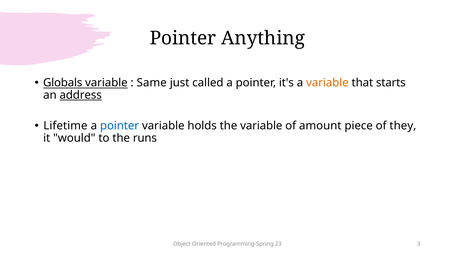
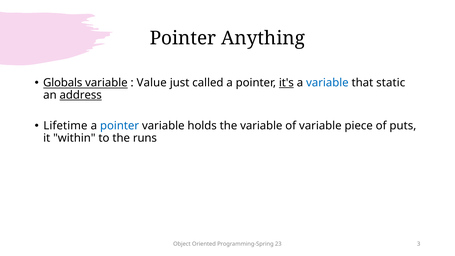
Same: Same -> Value (152, 83)
it's underline: none -> present (286, 83)
variable colour: orange -> blue (327, 83)
starts: starts -> static (391, 83)
of amount: amount -> variable (320, 126)
they: they -> puts (403, 126)
would: would -> within (74, 138)
